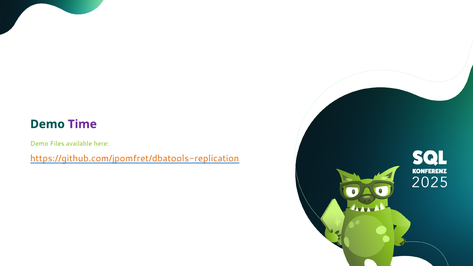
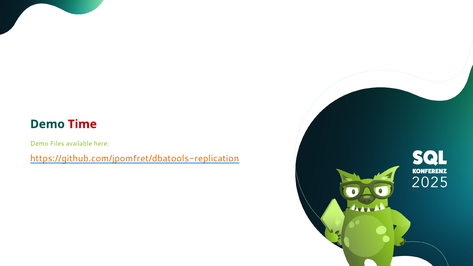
Time colour: purple -> red (82, 124)
